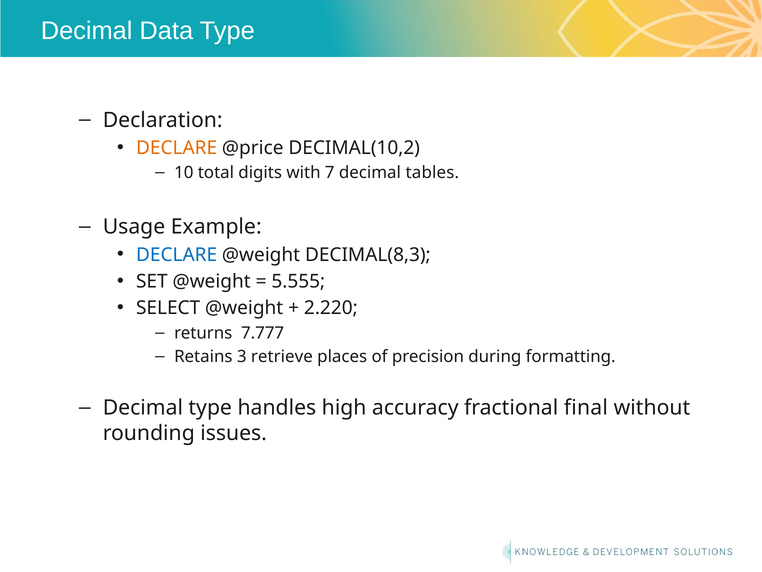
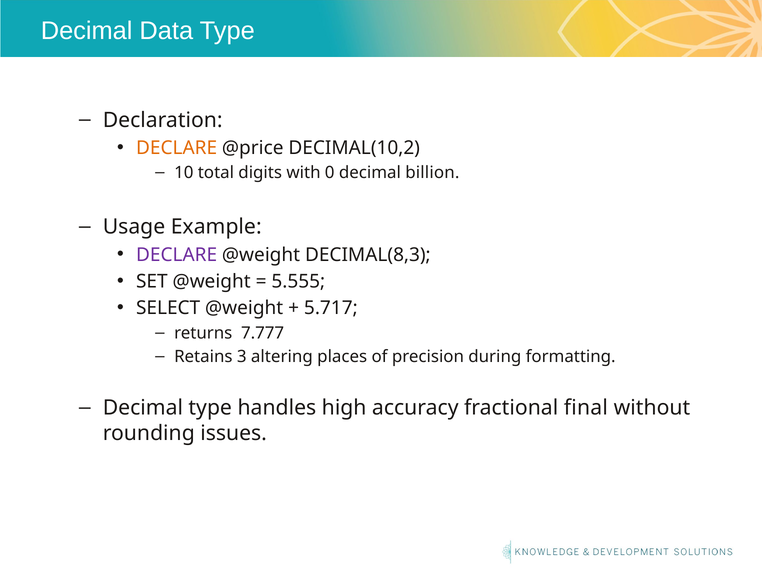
7: 7 -> 0 (330, 173)
tables: tables -> billion (432, 173)
DECLARE colour: blue -> purple (177, 255)
2.220: 2.220 -> 5.717 (331, 308)
retrieve: retrieve -> altering (282, 356)
